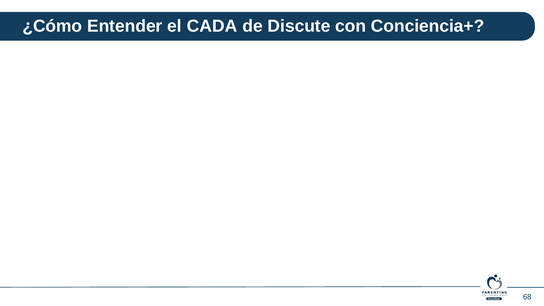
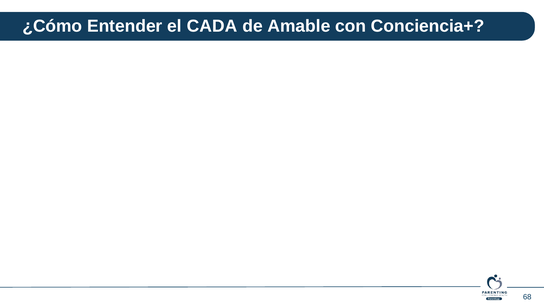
Discute: Discute -> Amable (299, 26)
